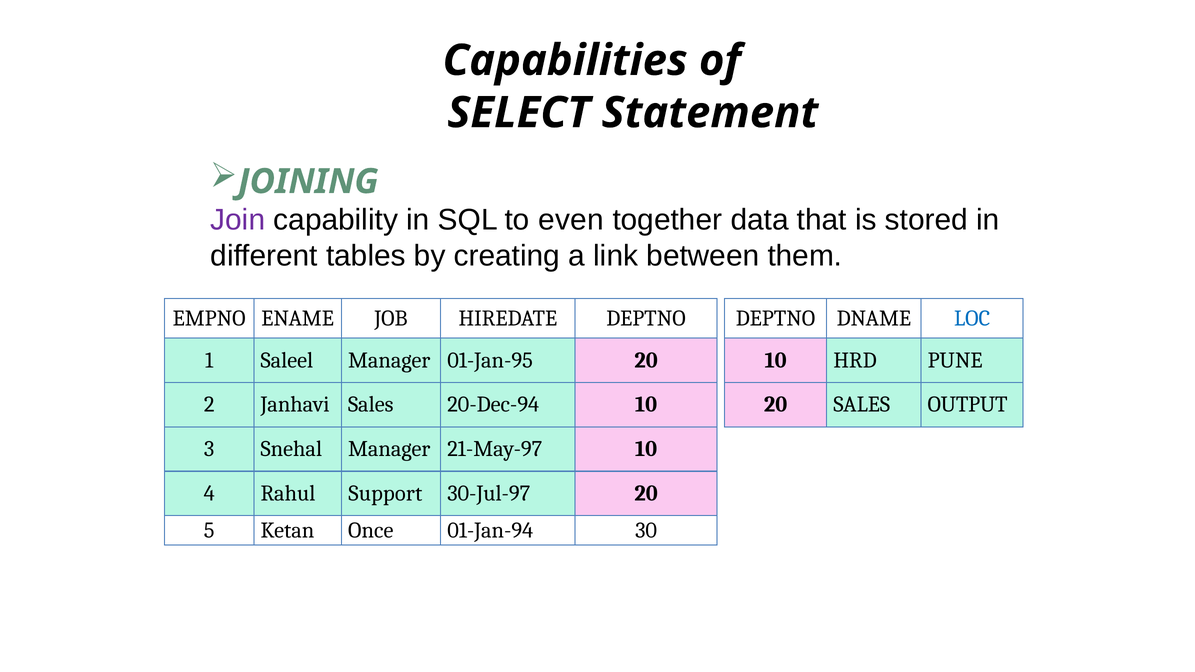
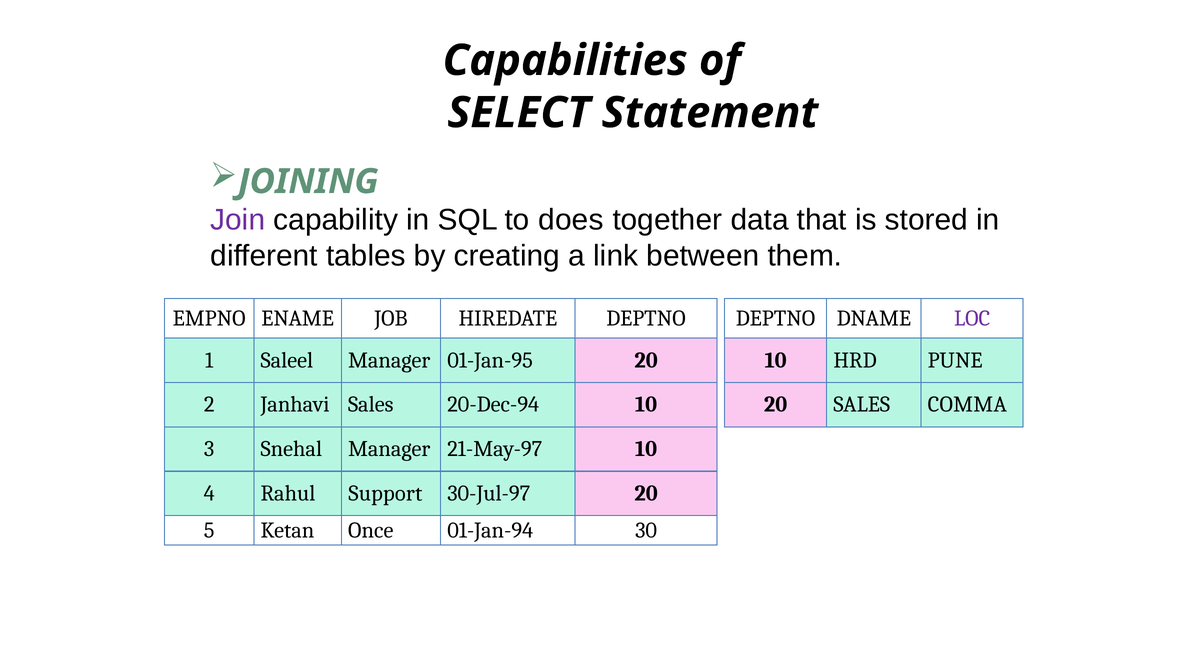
even: even -> does (571, 220)
LOC colour: blue -> purple (972, 318)
OUTPUT: OUTPUT -> COMMA (967, 405)
